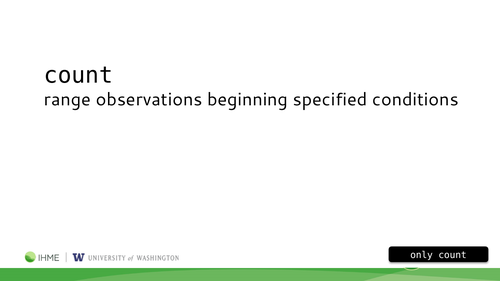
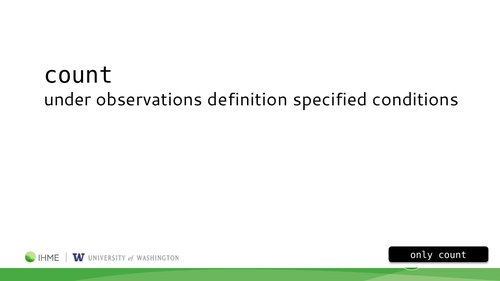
range: range -> under (68, 100)
beginning: beginning -> definition (248, 100)
